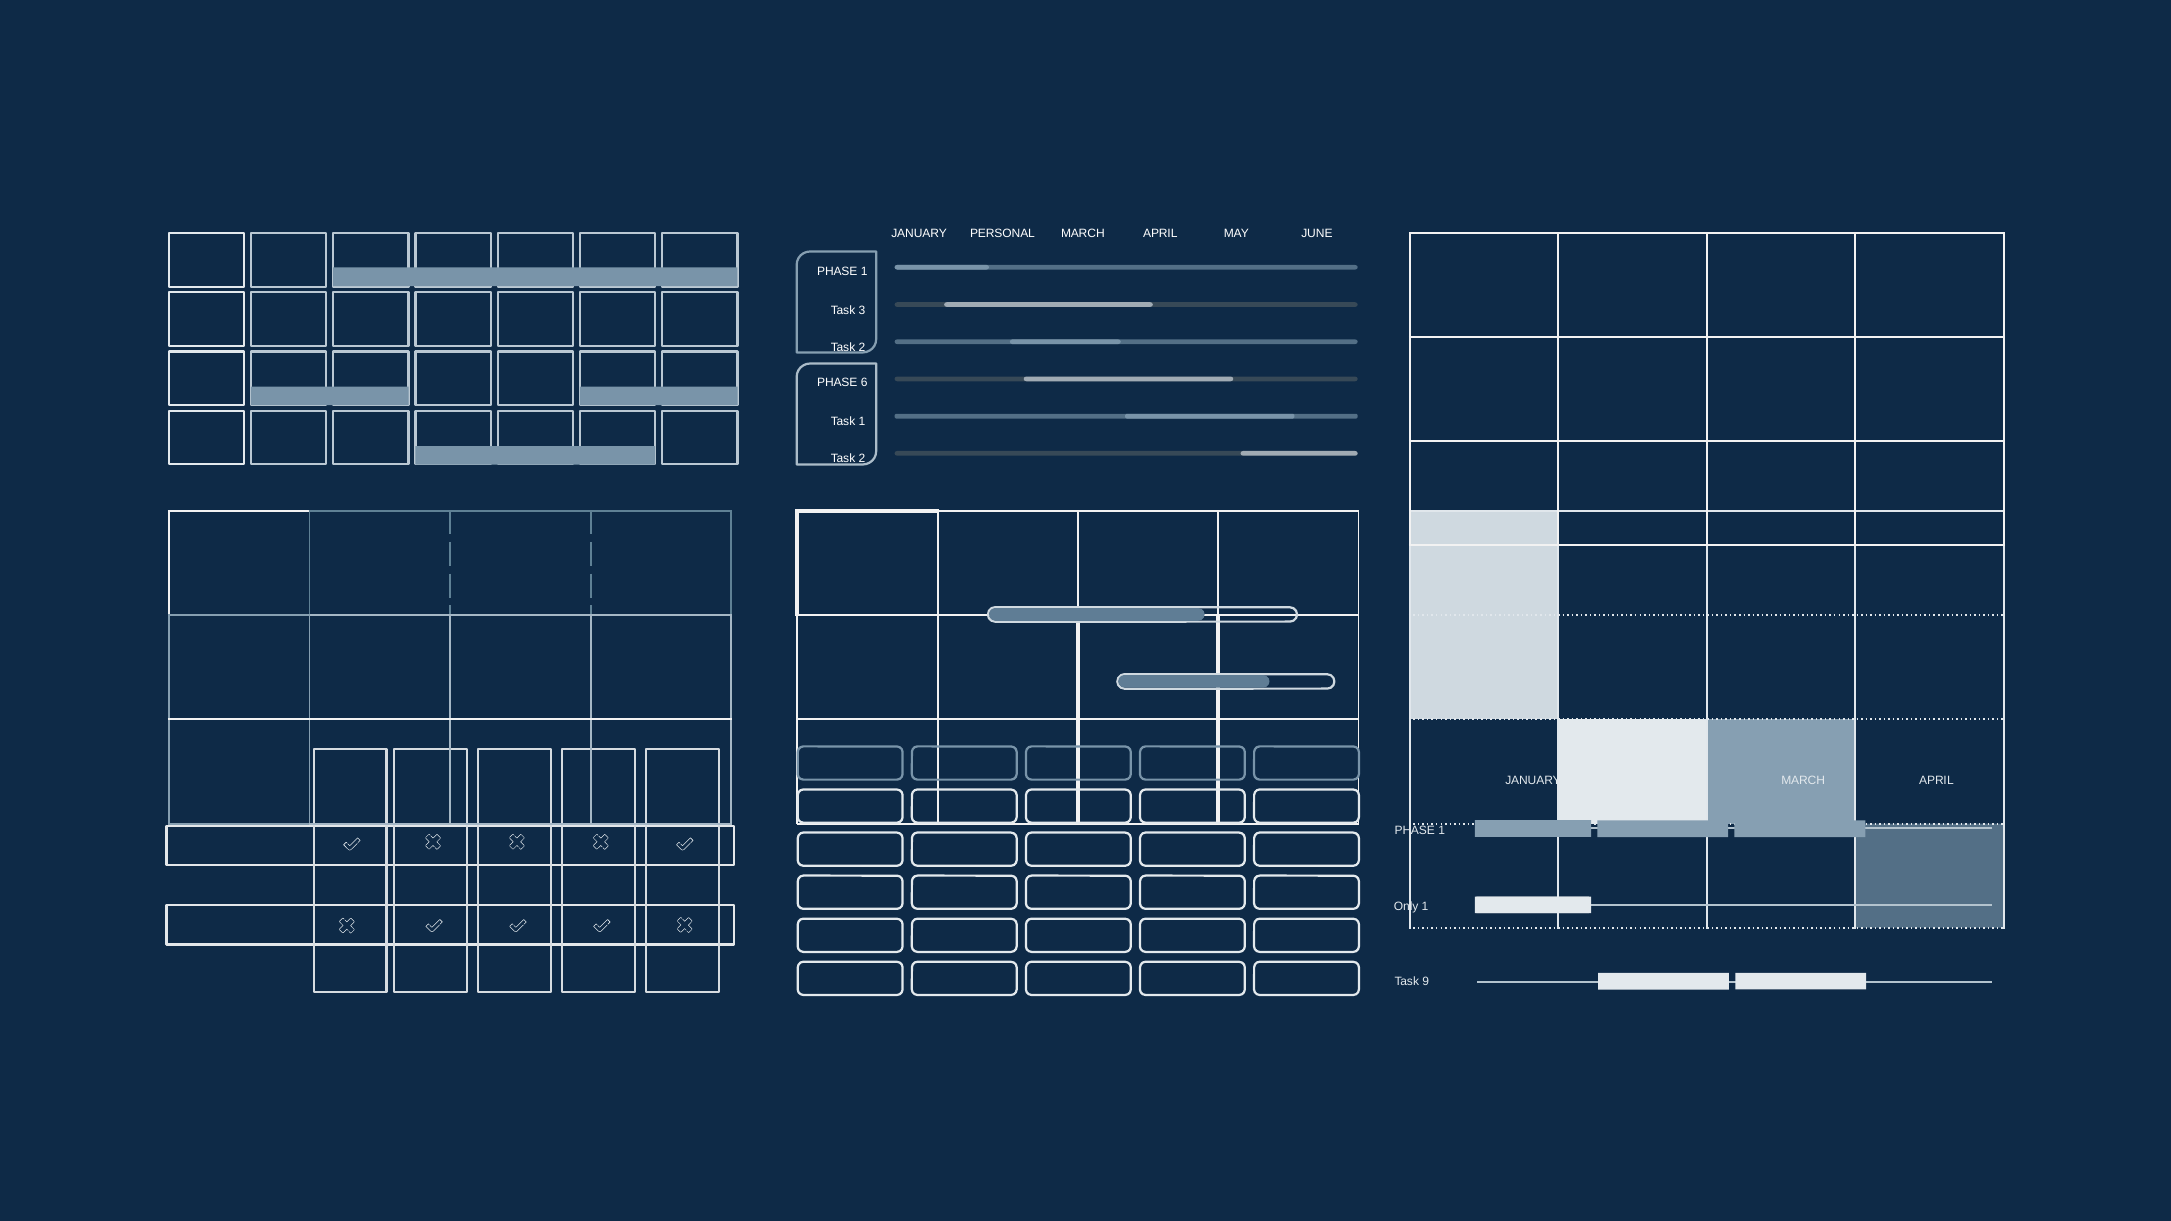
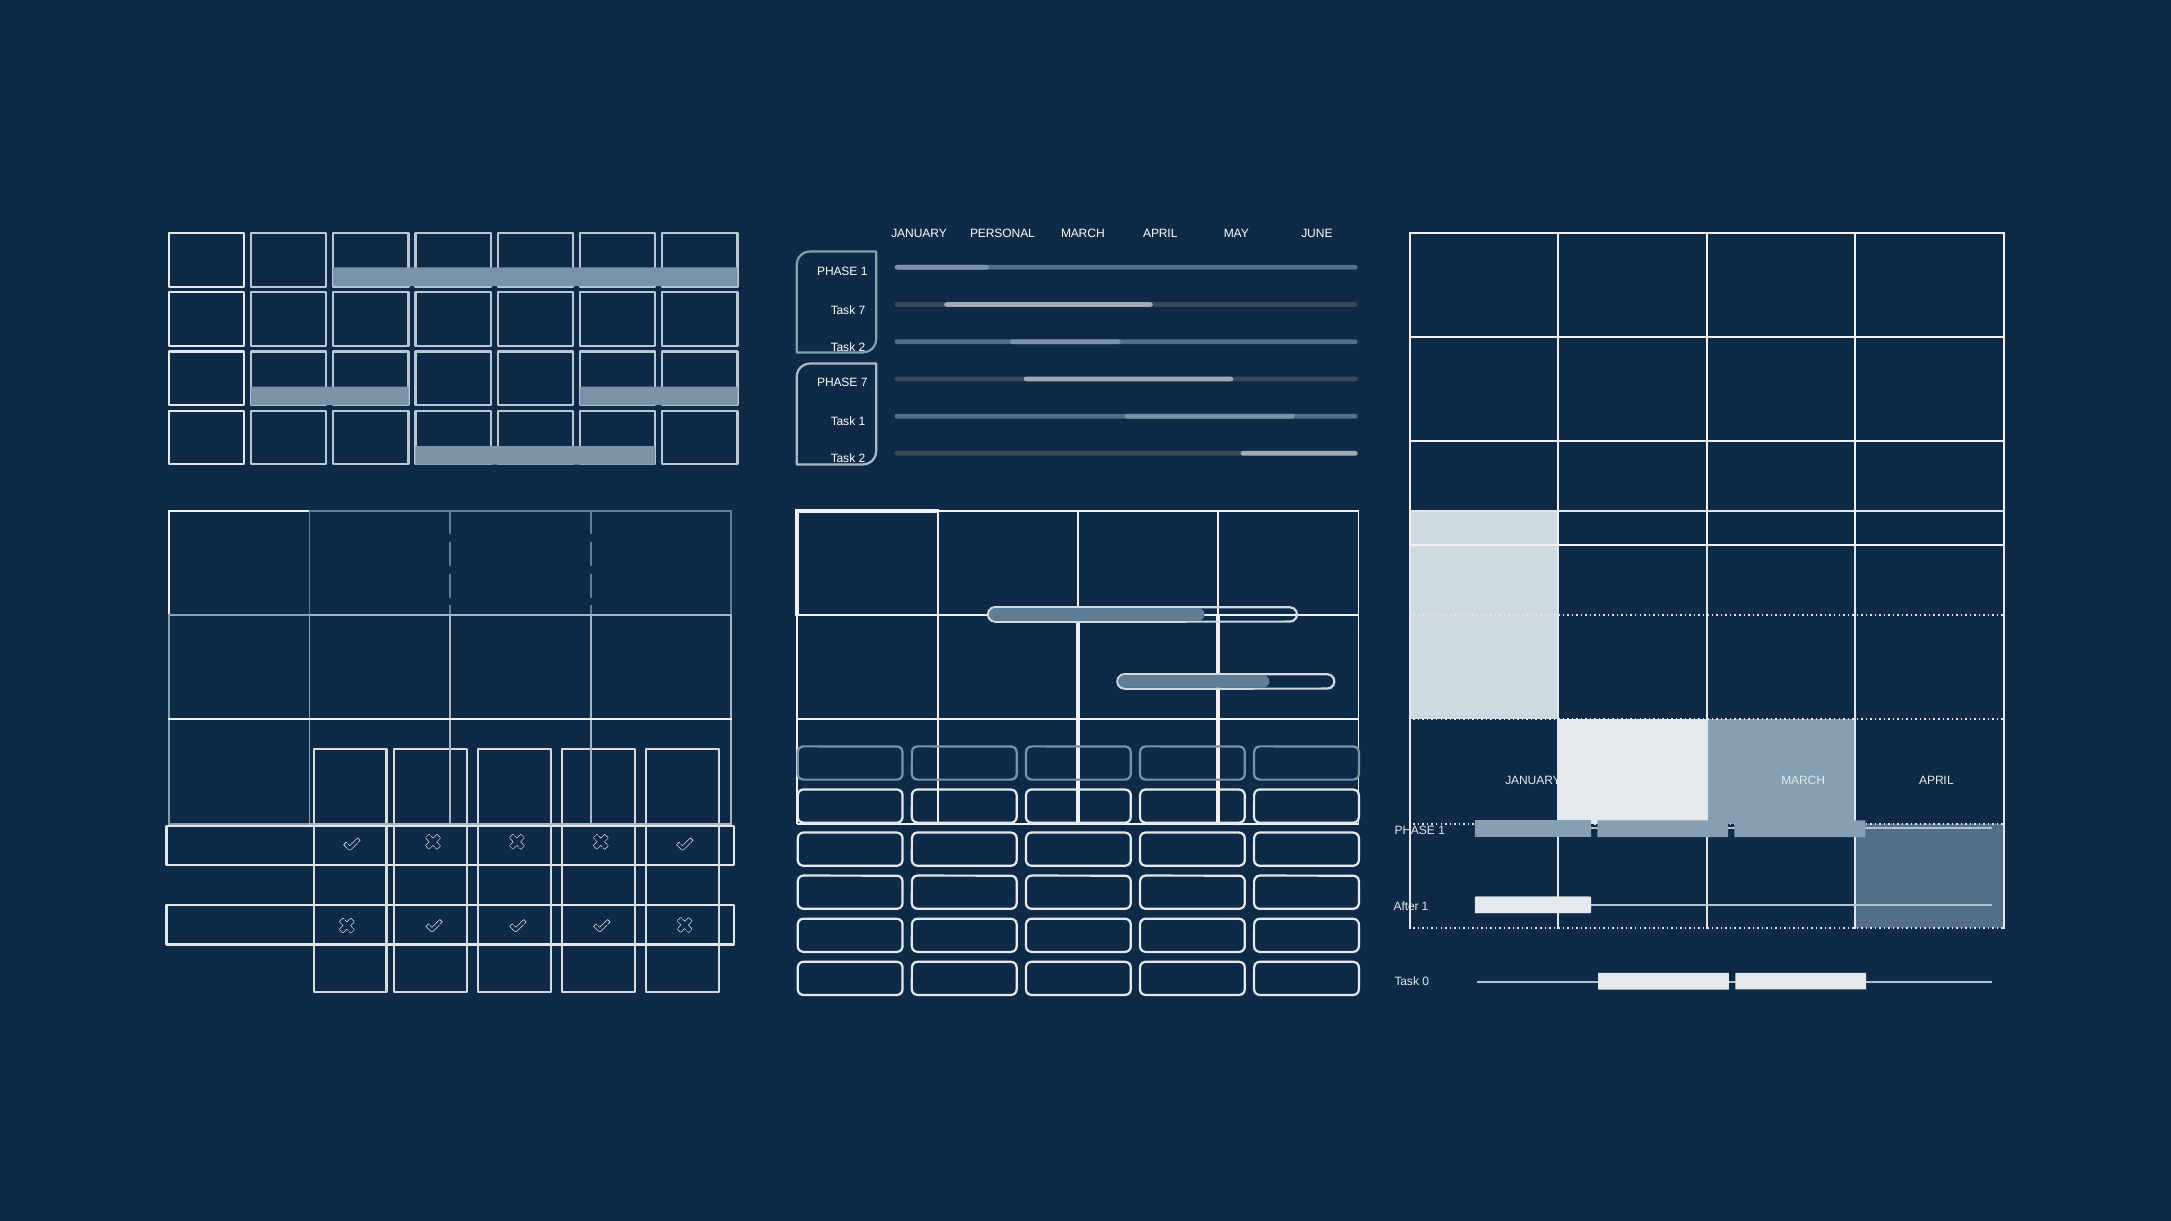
Task 3: 3 -> 7 (862, 310)
PHASE 6: 6 -> 7 (864, 382)
Only: Only -> After (1406, 907)
9: 9 -> 0 (1426, 982)
